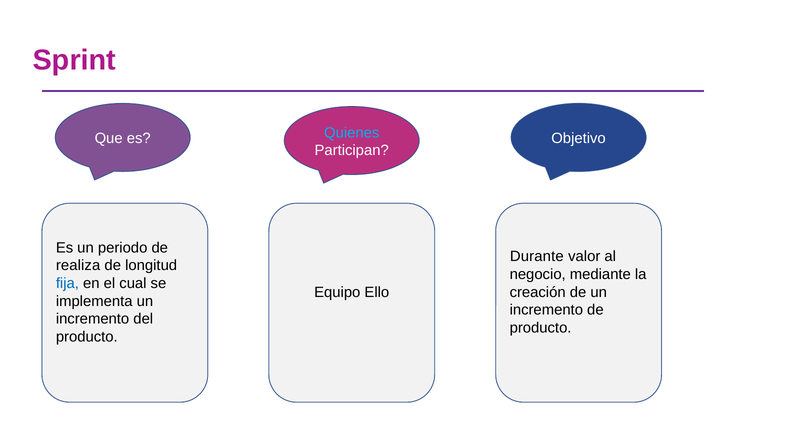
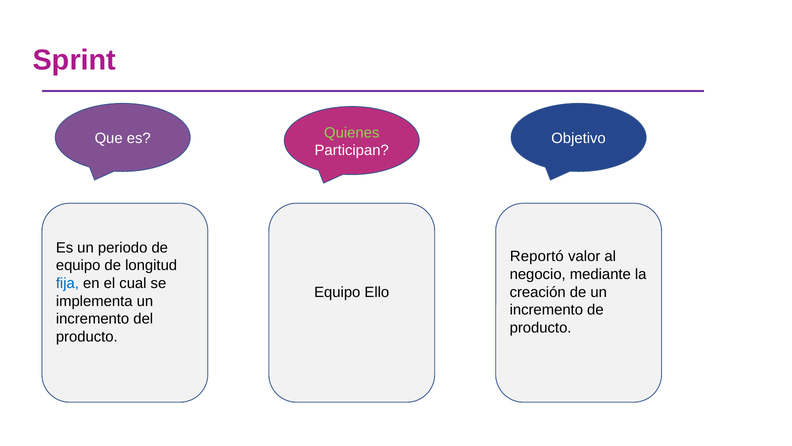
Quienes colour: light blue -> light green (352, 132)
Durante: Durante -> Reportó (537, 256)
realiza: realiza -> equipo (78, 265)
